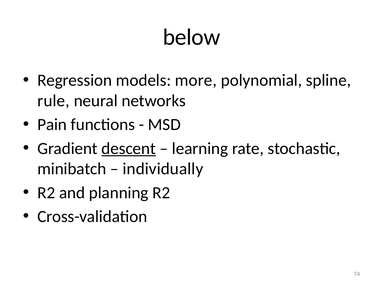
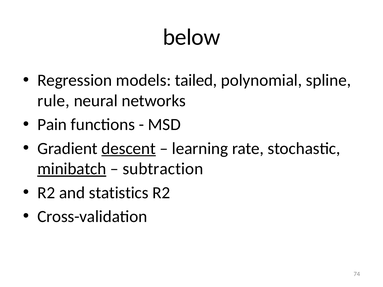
more: more -> tailed (196, 80)
minibatch underline: none -> present (72, 169)
individually: individually -> subtraction (163, 169)
planning: planning -> statistics (119, 193)
